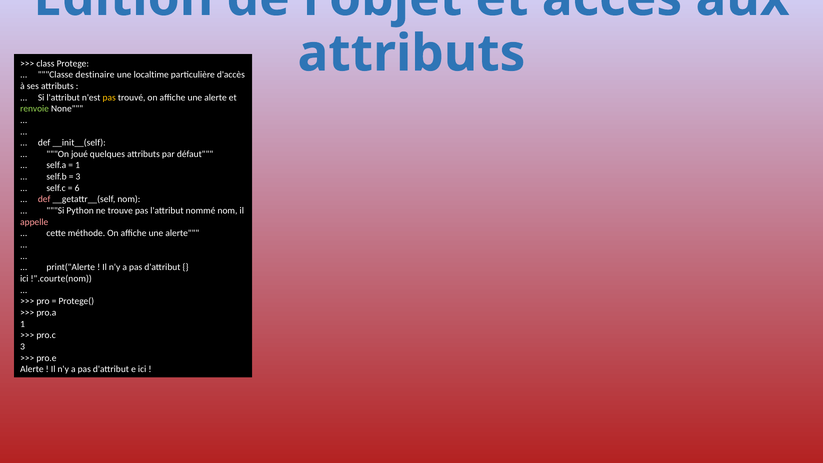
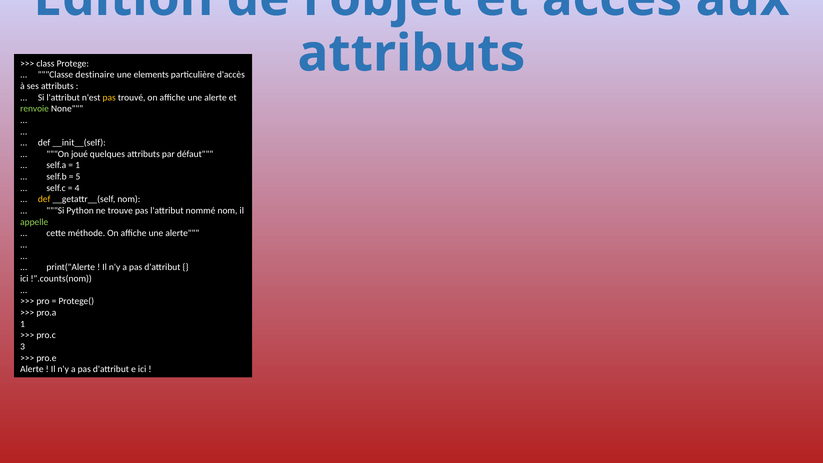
localtime: localtime -> elements (151, 75)
3: 3 -> 5 (78, 177)
6: 6 -> 4 (77, 188)
def colour: pink -> yellow (44, 199)
appelle colour: pink -> light green (34, 222)
!".courte(nom: !".courte(nom -> !".counts(nom (61, 279)
